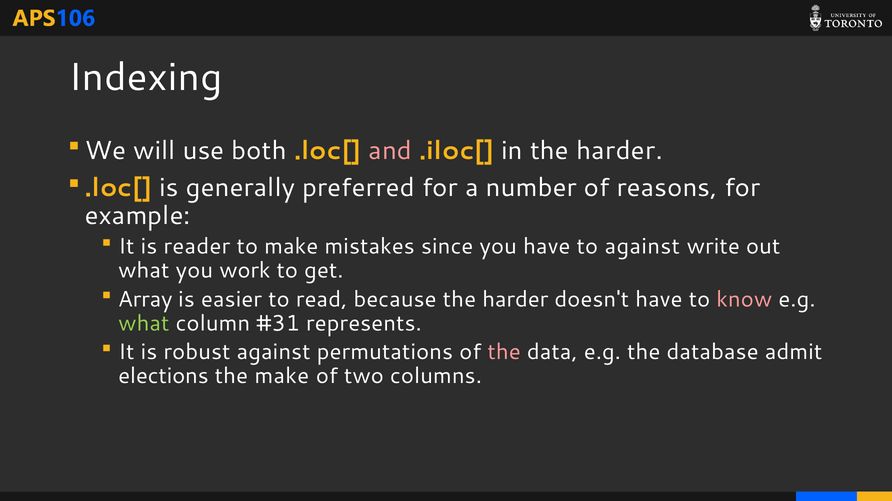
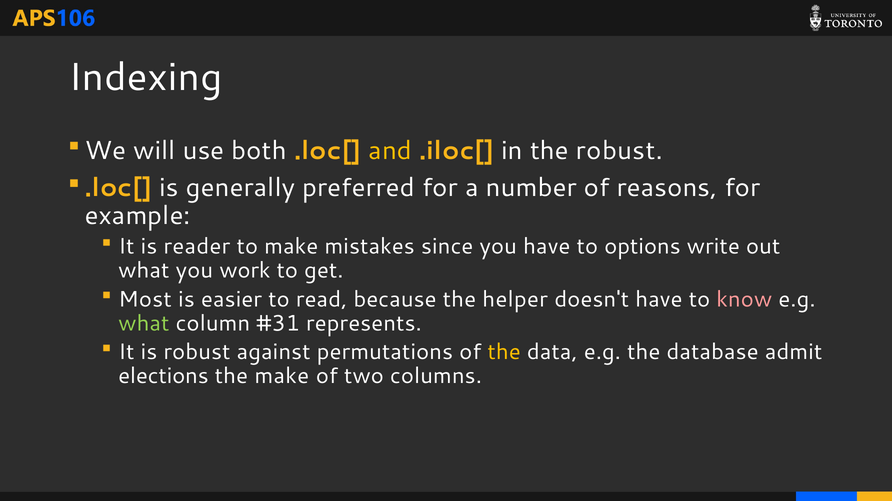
and colour: pink -> yellow (390, 151)
in the harder: harder -> robust (619, 151)
to against: against -> options (642, 247)
Array: Array -> Most (145, 300)
because the harder: harder -> helper (515, 300)
the colour: pink -> yellow (504, 352)
